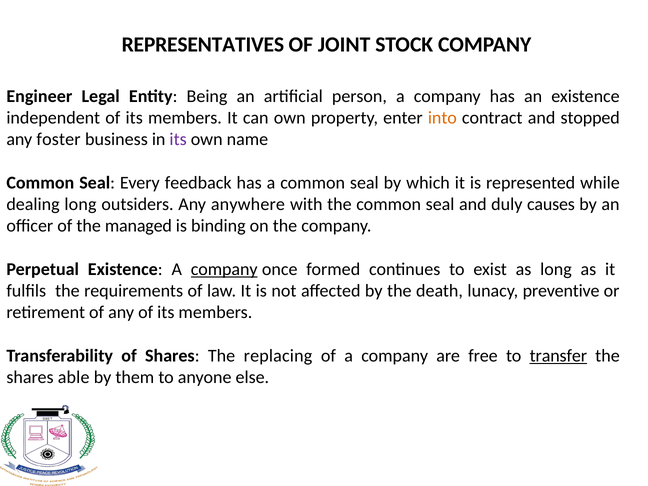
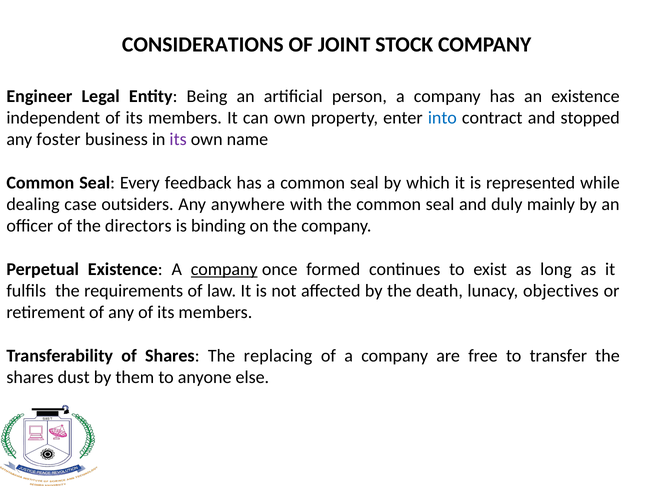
REPRESENTATIVES: REPRESENTATIVES -> CONSIDERATIONS (203, 45)
into colour: orange -> blue (442, 118)
dealing long: long -> case (81, 204)
causes: causes -> mainly (551, 204)
managed: managed -> directors (138, 226)
preventive: preventive -> objectives (561, 291)
transfer underline: present -> none (558, 356)
able: able -> dust (74, 377)
